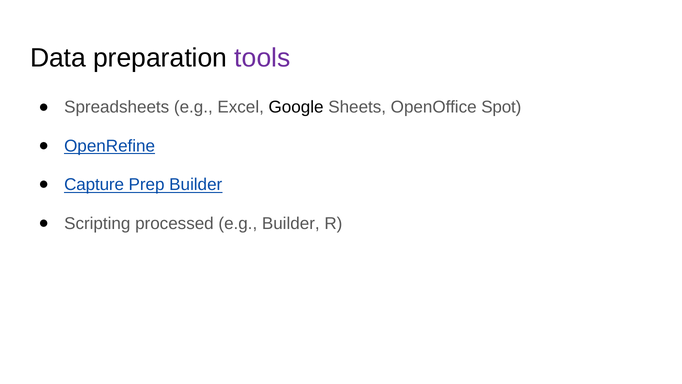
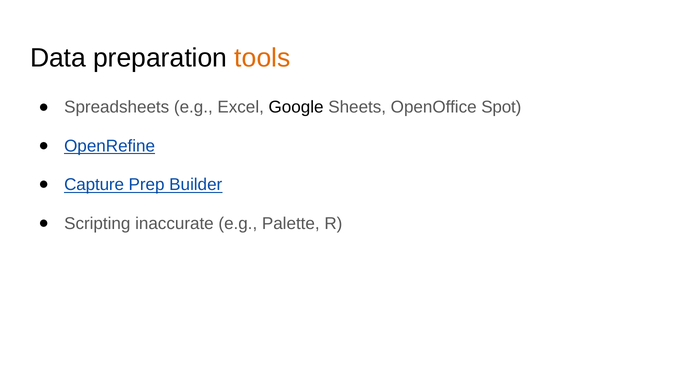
tools colour: purple -> orange (262, 58)
processed: processed -> inaccurate (174, 223)
e.g Builder: Builder -> Palette (291, 223)
